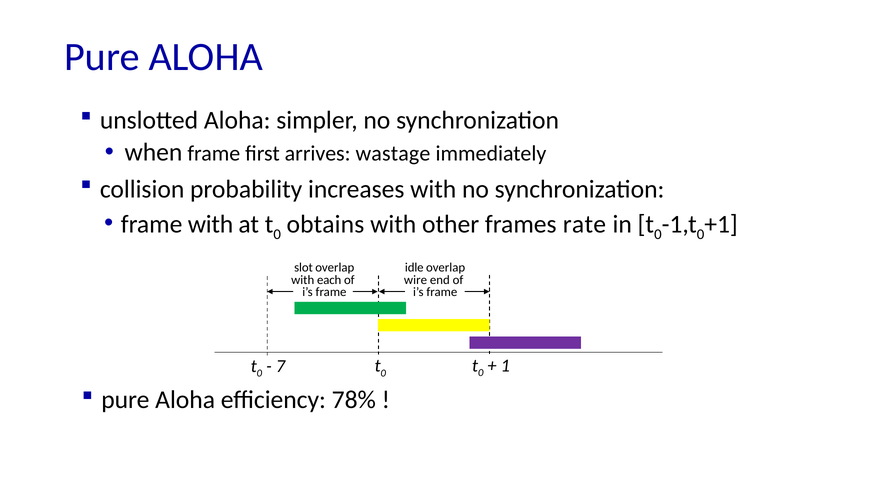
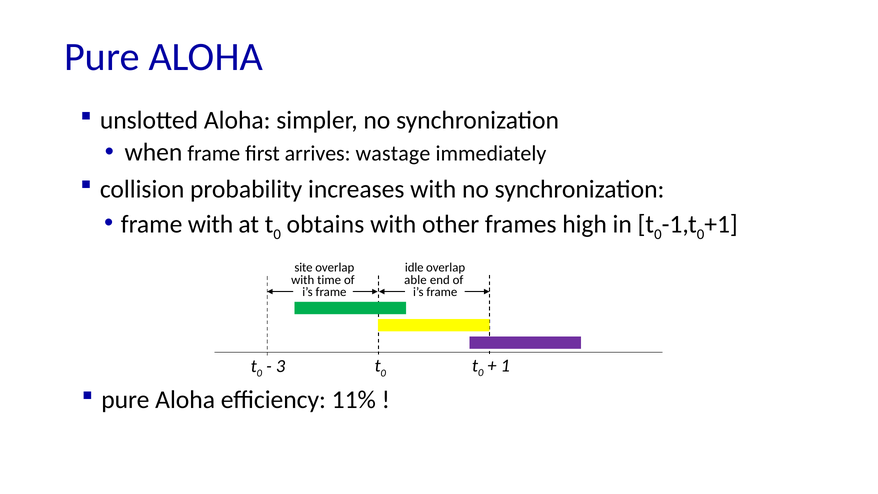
rate: rate -> high (585, 224)
slot: slot -> site (303, 267)
each: each -> time (329, 280)
wire: wire -> able (415, 280)
7: 7 -> 3 (281, 366)
78%: 78% -> 11% (354, 400)
